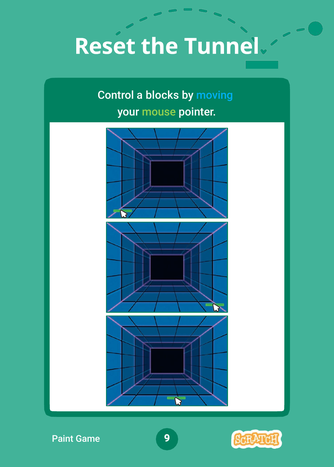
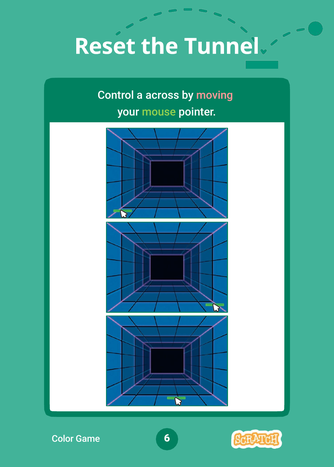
blocks: blocks -> across (162, 95)
moving colour: light blue -> pink (215, 95)
Paint: Paint -> Color (63, 439)
9: 9 -> 6 (167, 439)
